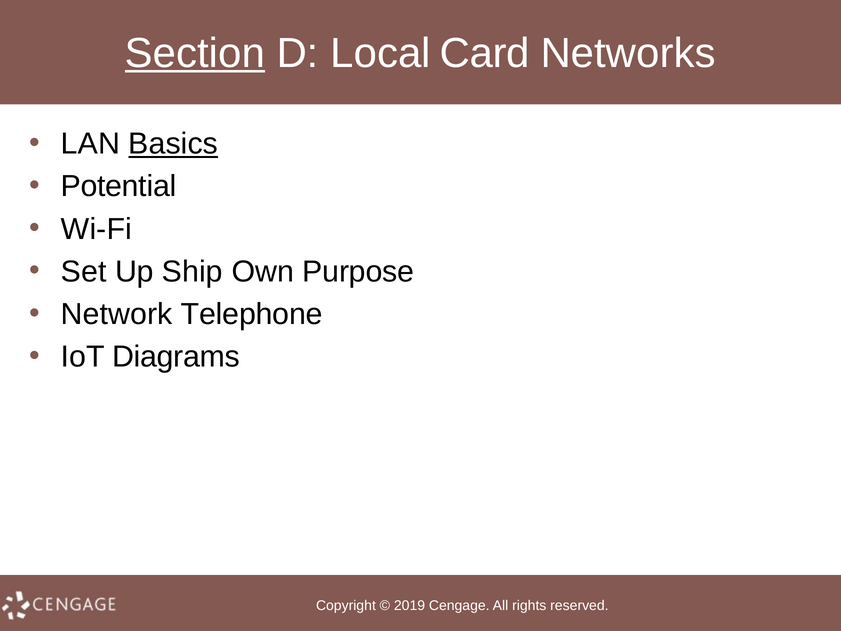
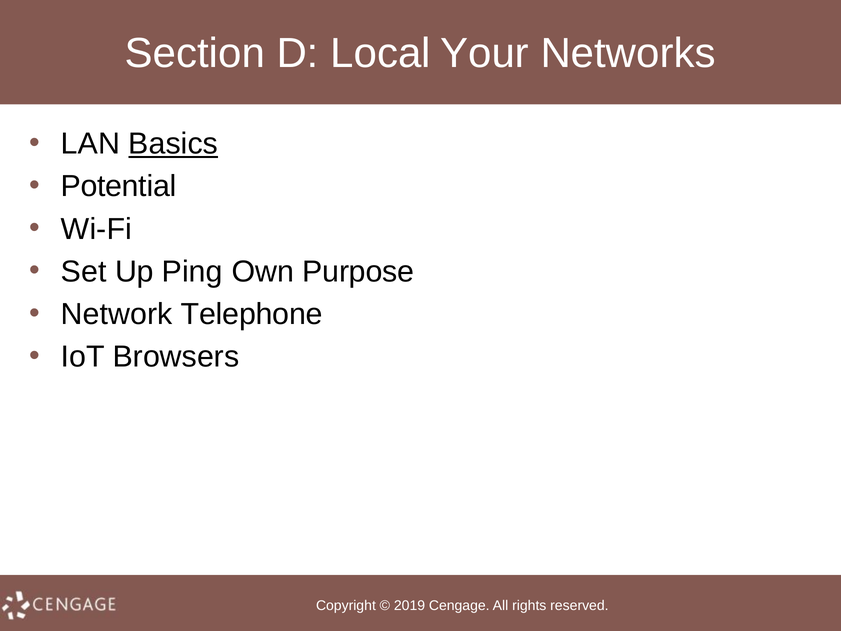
Section underline: present -> none (195, 53)
Card: Card -> Your (485, 53)
Ship: Ship -> Ping (192, 271)
Diagrams: Diagrams -> Browsers (176, 357)
